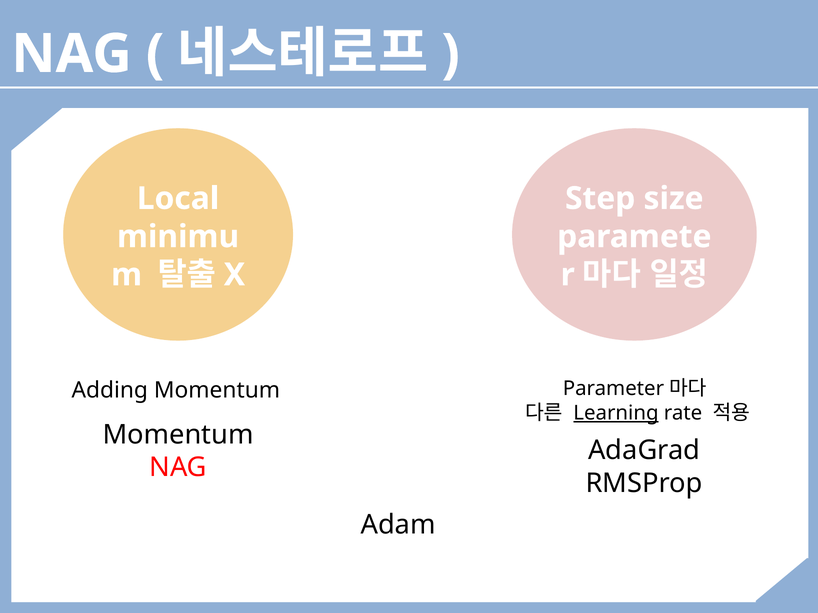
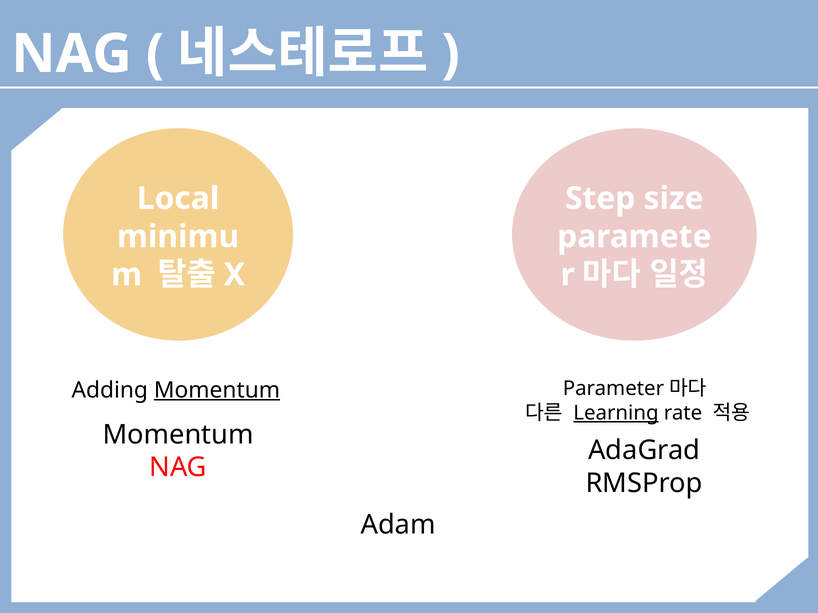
Momentum underline: none -> present (217, 390)
